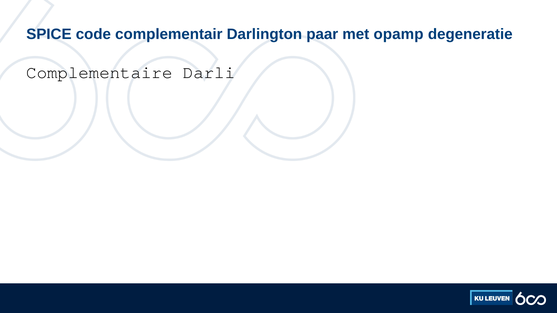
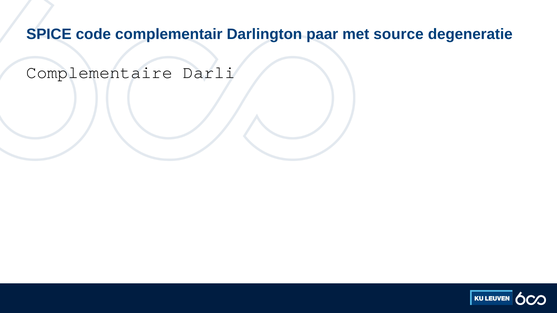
opamp: opamp -> source (399, 34)
